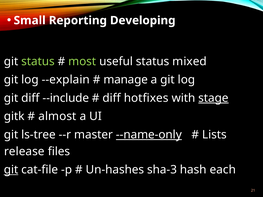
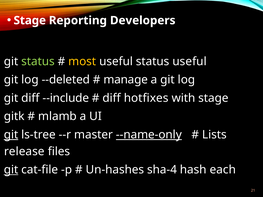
Small: Small -> Stage (30, 20)
Developing: Developing -> Developers (143, 20)
most colour: light green -> yellow (82, 61)
status mixed: mixed -> useful (190, 61)
--explain: --explain -> --deleted (66, 80)
stage underline: present -> none (213, 98)
almost: almost -> mlamb (57, 116)
git underline: none -> present (11, 135)
sha-3: sha-3 -> sha-4 (162, 170)
